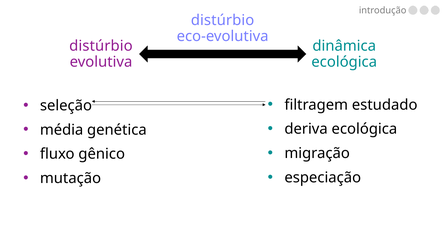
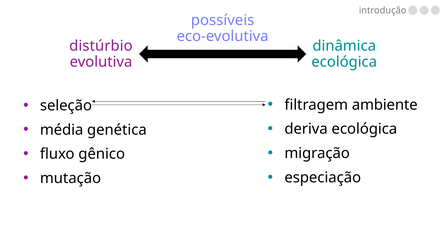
distúrbio: distúrbio -> possíveis (223, 20)
estudado: estudado -> ambiente (385, 105)
